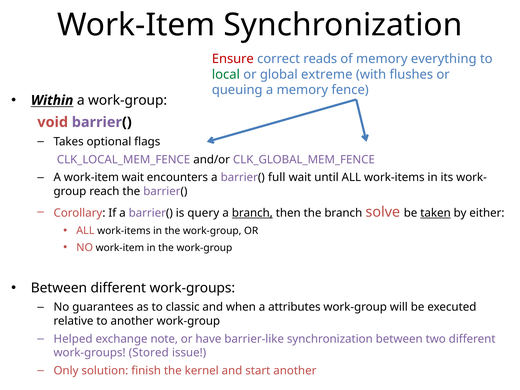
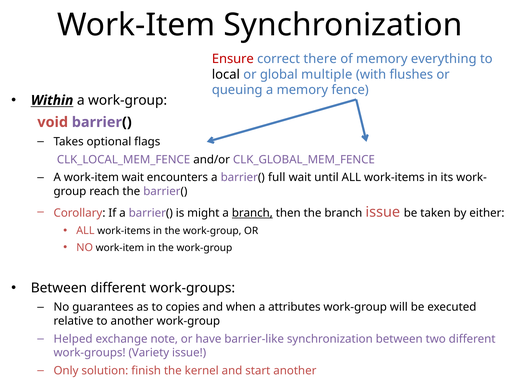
reads: reads -> there (320, 59)
local colour: green -> black (226, 74)
extreme: extreme -> multiple (327, 74)
query: query -> might (203, 213)
branch solve: solve -> issue (383, 212)
taken underline: present -> none (436, 213)
classic: classic -> copies (183, 307)
Stored: Stored -> Variety (149, 353)
